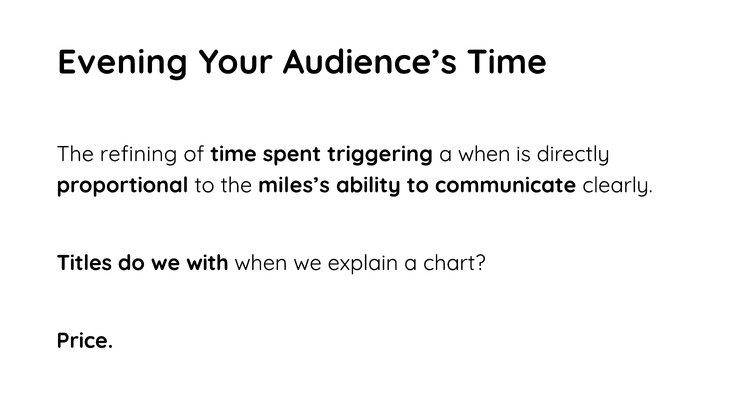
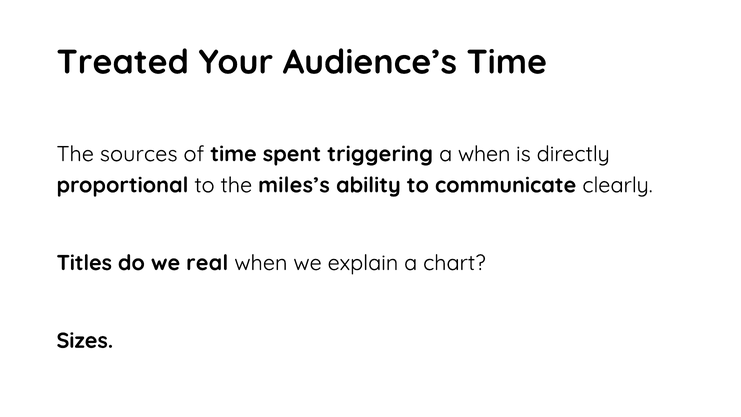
Evening: Evening -> Treated (123, 62)
refining: refining -> sources (139, 154)
with: with -> real (207, 263)
Price: Price -> Sizes (85, 341)
